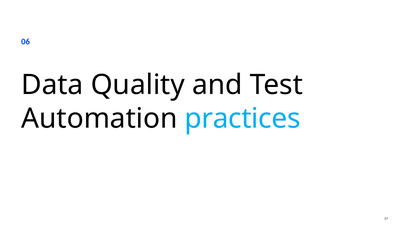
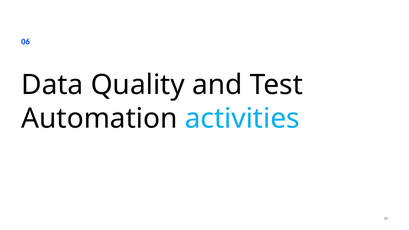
practices: practices -> activities (242, 119)
